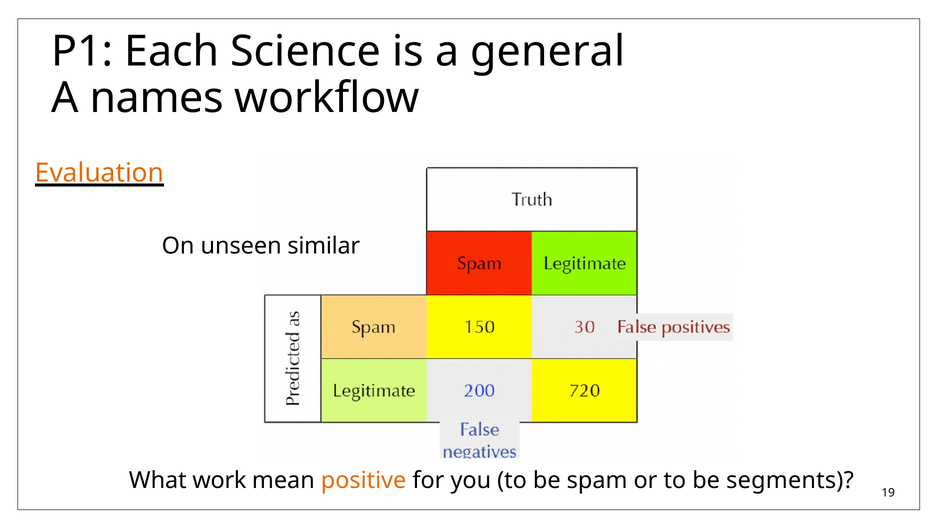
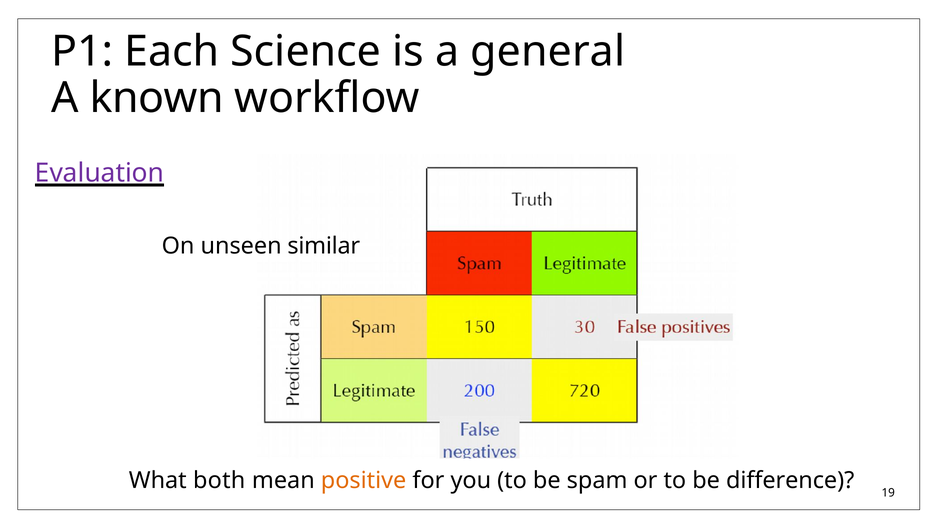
names: names -> known (157, 98)
Evaluation colour: orange -> purple (100, 173)
work: work -> both (219, 480)
segments: segments -> difference (790, 480)
